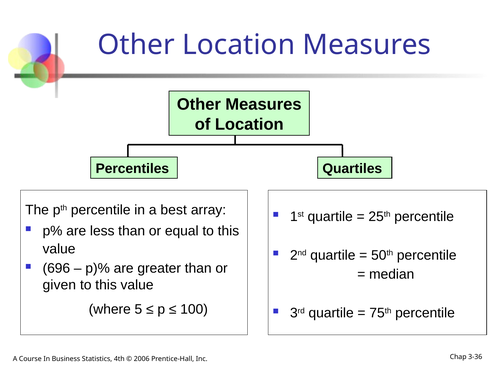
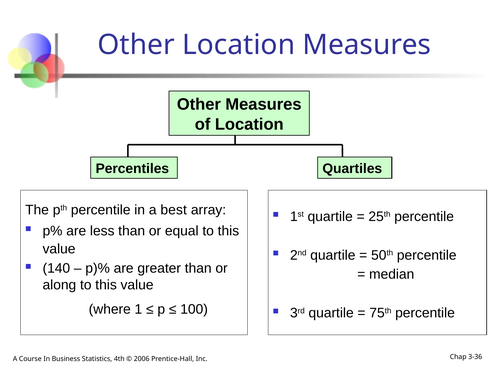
696: 696 -> 140 (56, 268)
given: given -> along (59, 284)
5: 5 -> 1 (138, 309)
